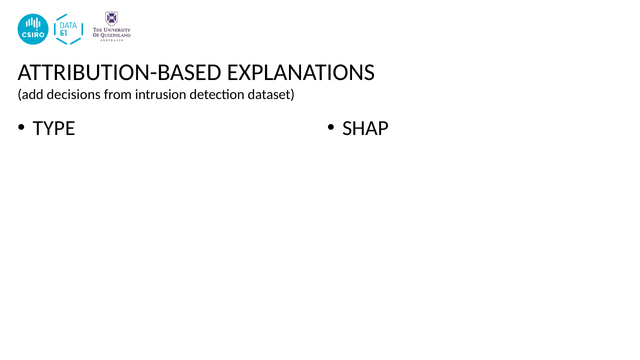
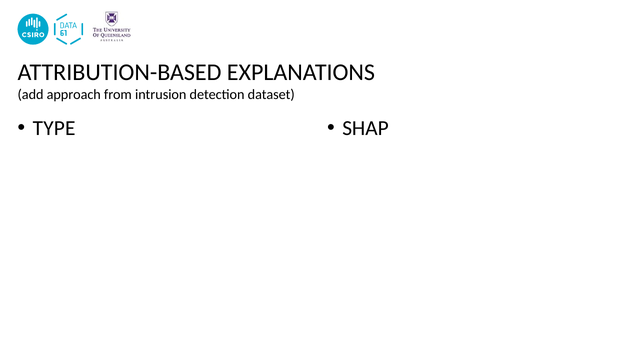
decisions: decisions -> approach (74, 95)
